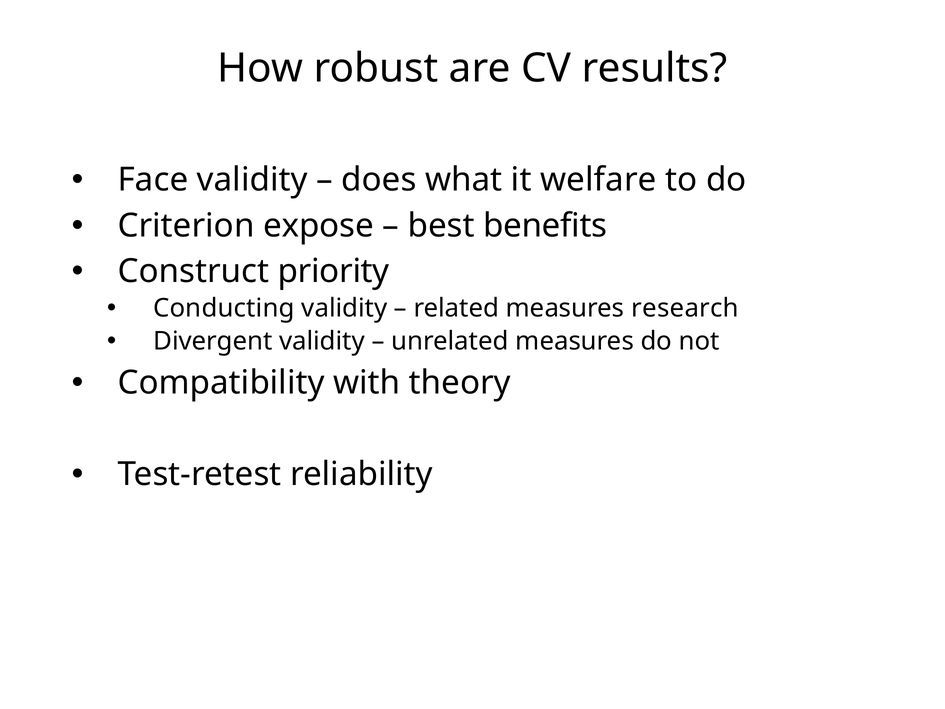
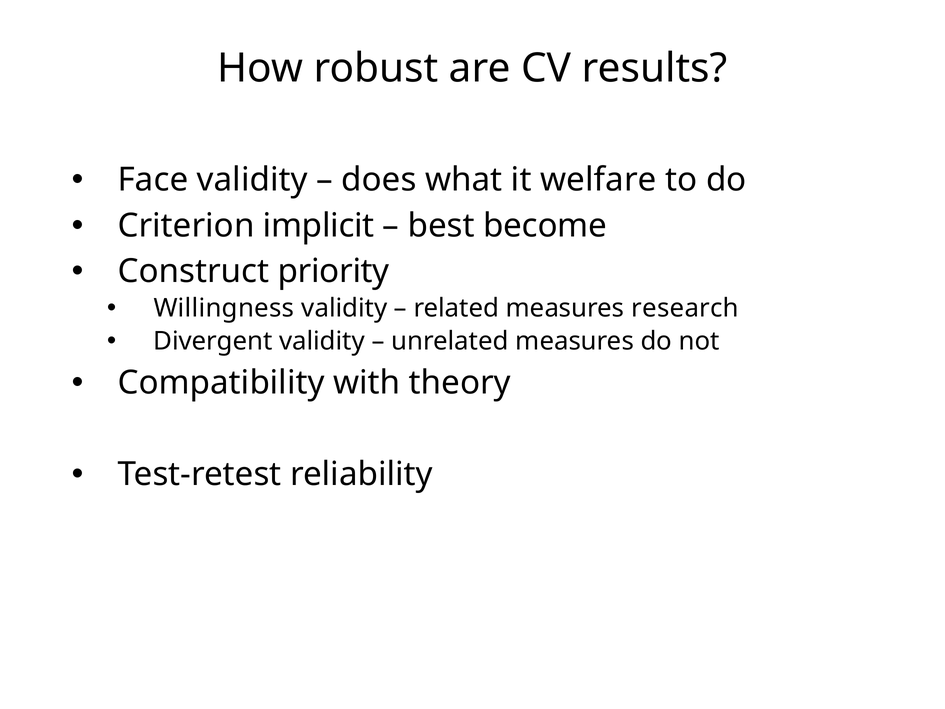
expose: expose -> implicit (319, 226)
benefits: benefits -> become (545, 226)
Conducting: Conducting -> Willingness (224, 308)
